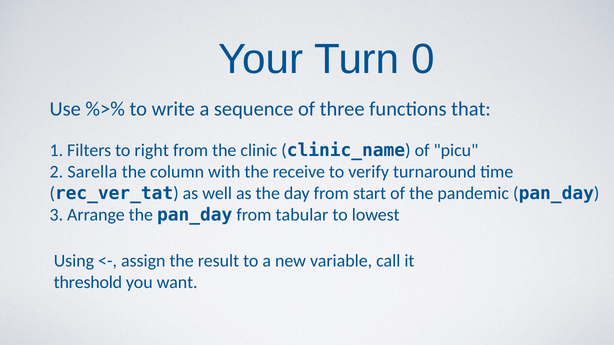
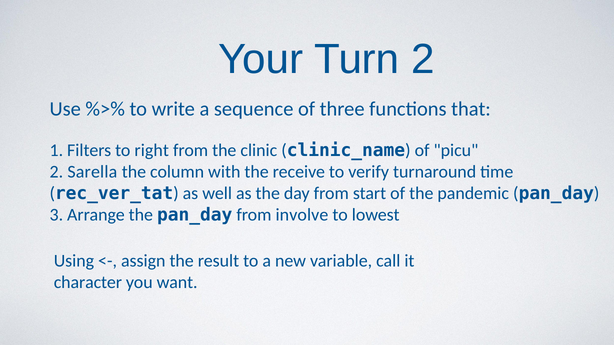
Turn 0: 0 -> 2 (423, 60)
tabular: tabular -> involve (302, 215)
threshold: threshold -> character (88, 283)
